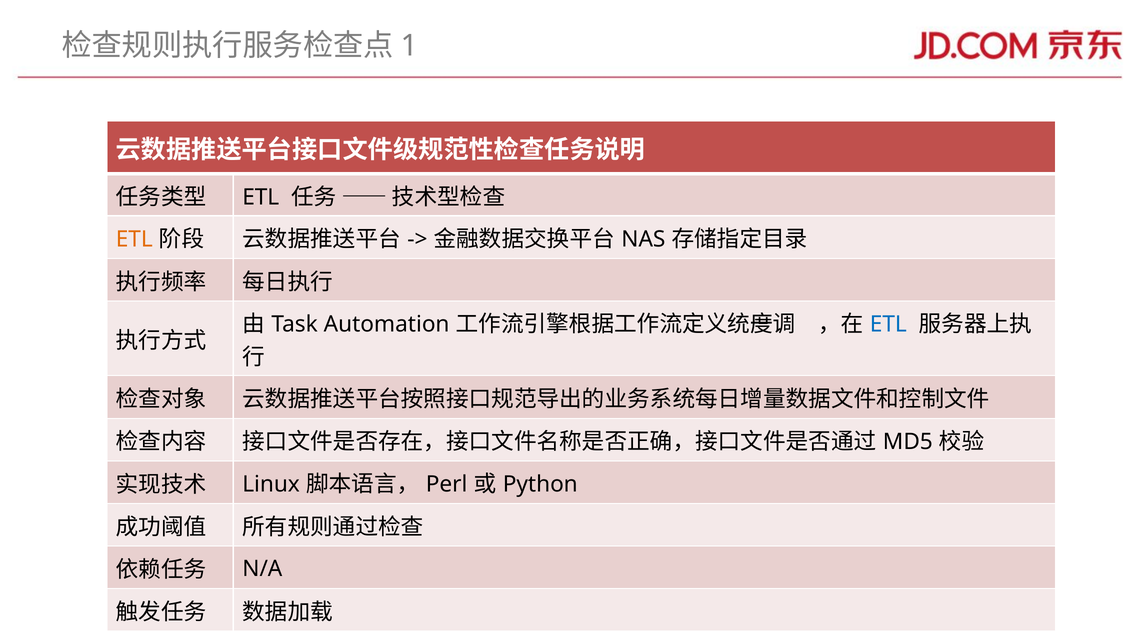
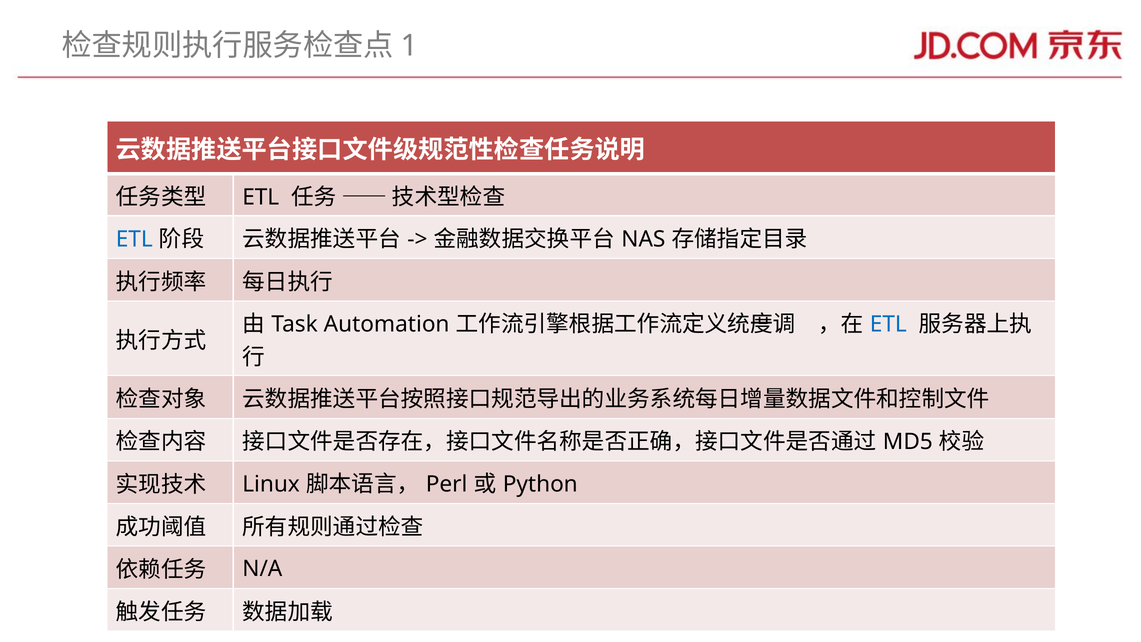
ETL colour: orange -> blue (134, 239)
